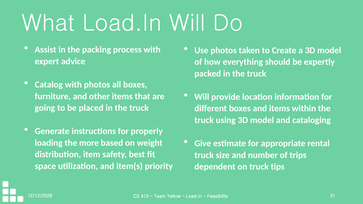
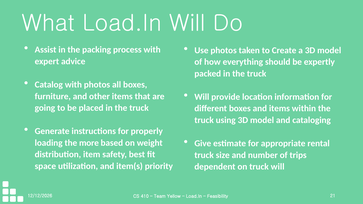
truck tips: tips -> will (278, 167)
